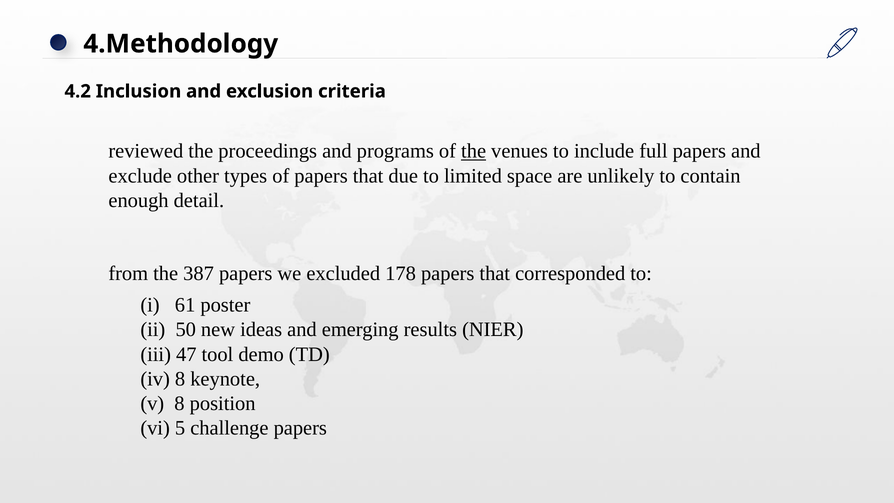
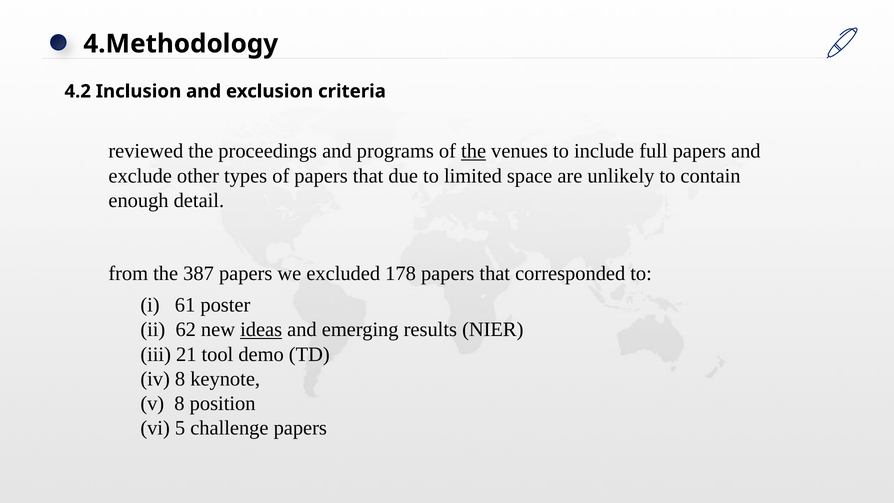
50: 50 -> 62 (186, 330)
ideas underline: none -> present (261, 330)
47: 47 -> 21 (186, 354)
